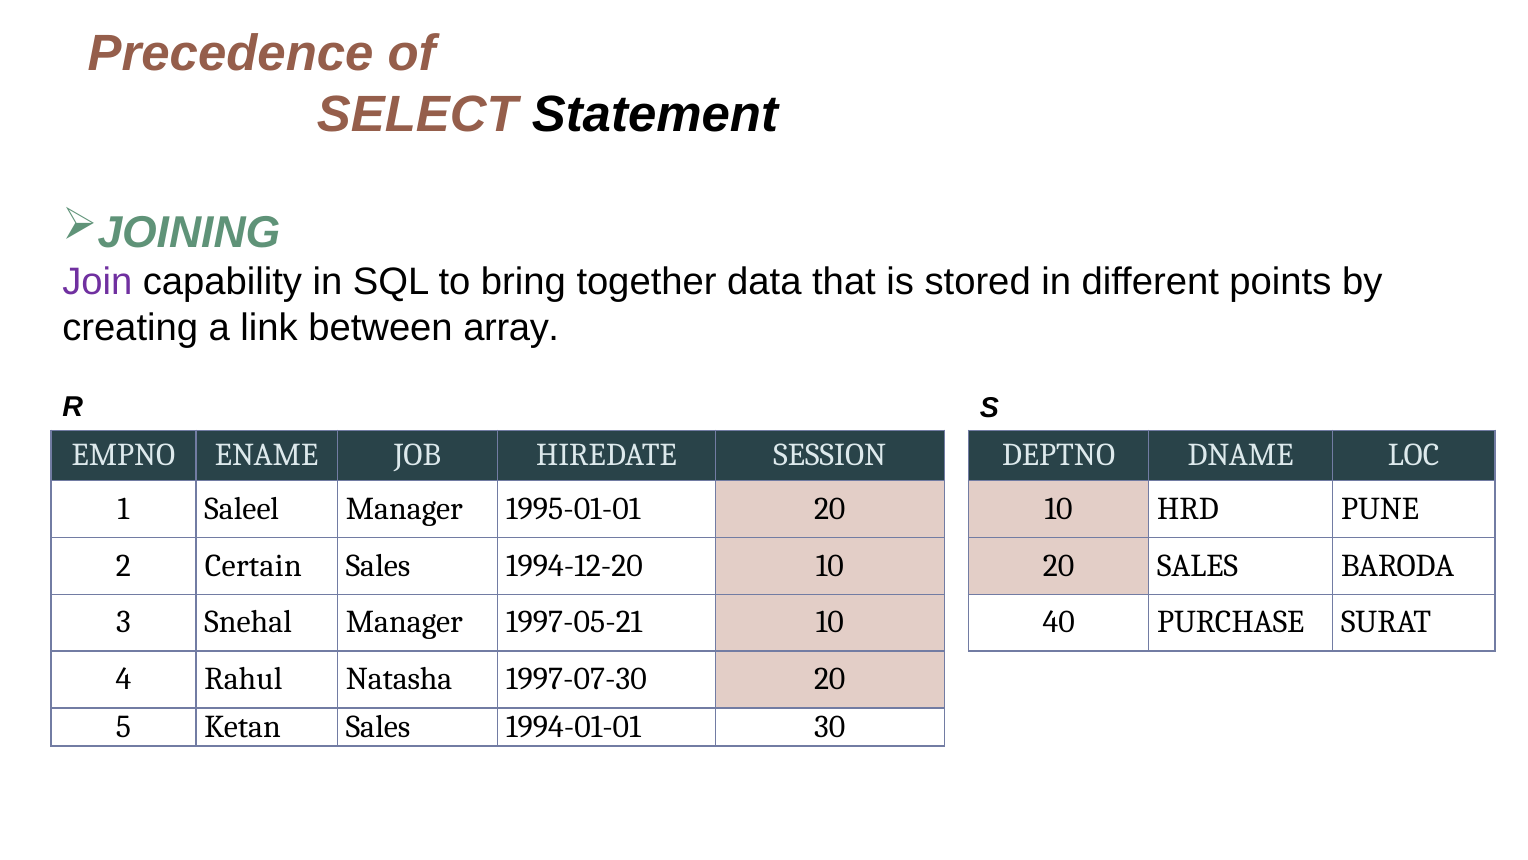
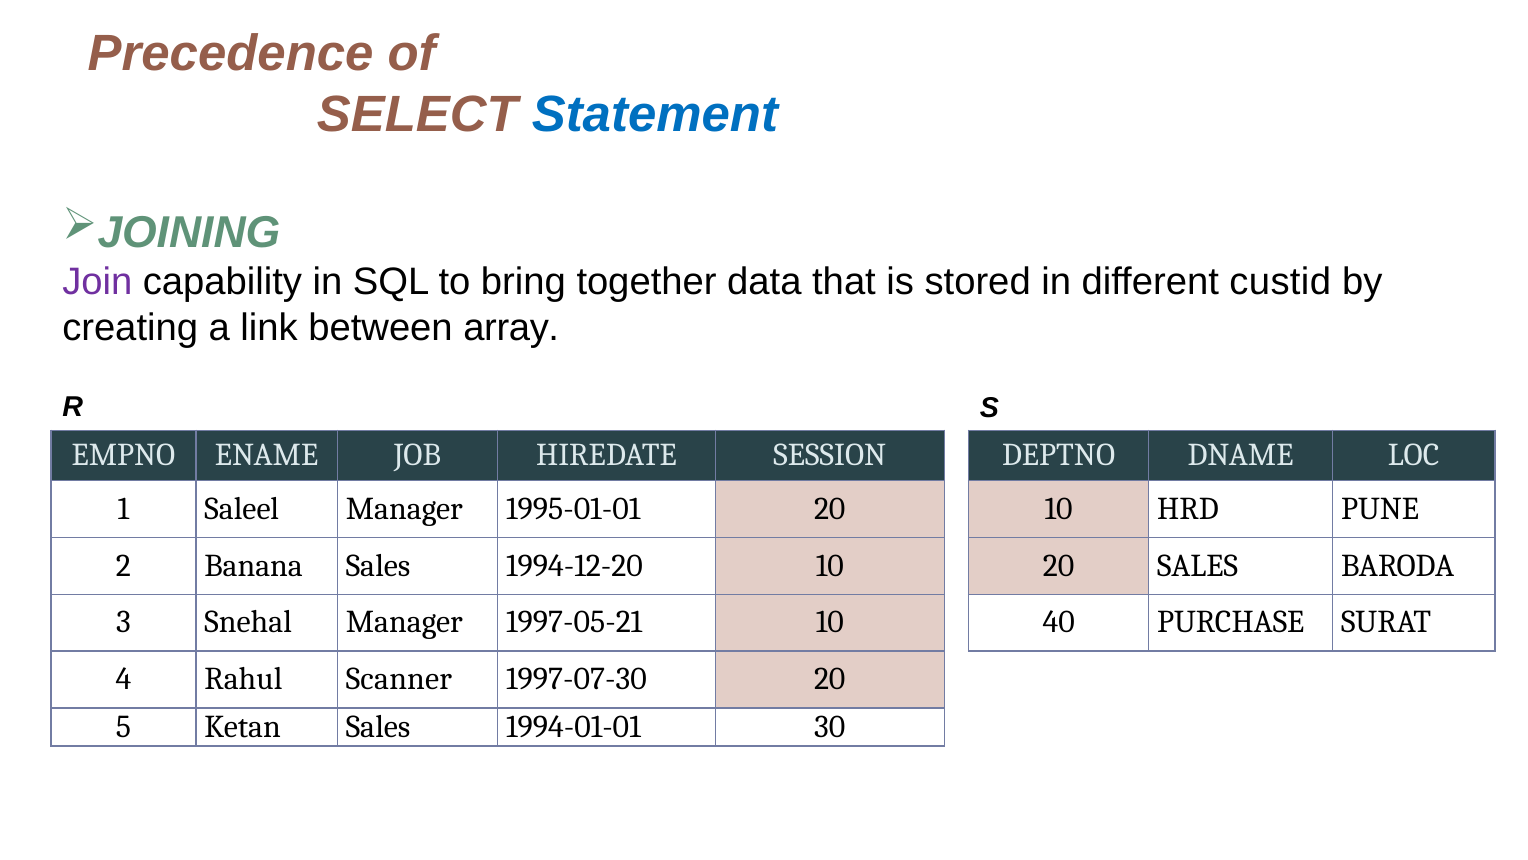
Statement colour: black -> blue (655, 115)
points: points -> custid (1280, 281)
Certain: Certain -> Banana (254, 565)
Natasha: Natasha -> Scanner (399, 679)
